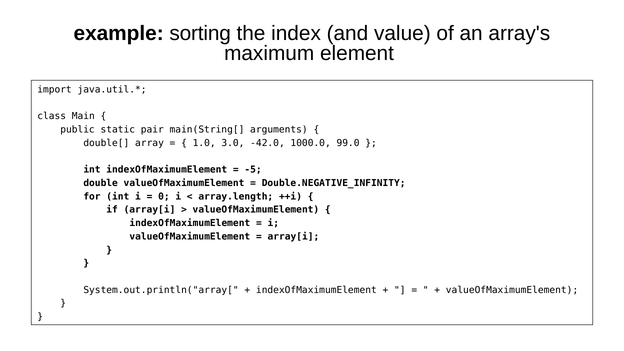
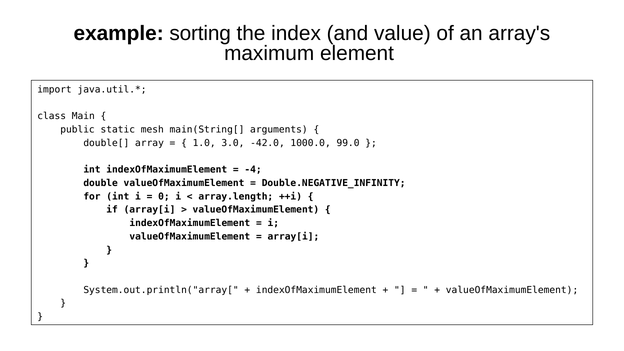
pair: pair -> mesh (152, 130)
-5: -5 -> -4 (253, 170)
